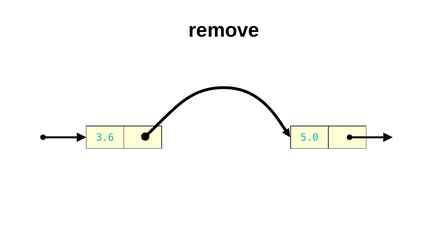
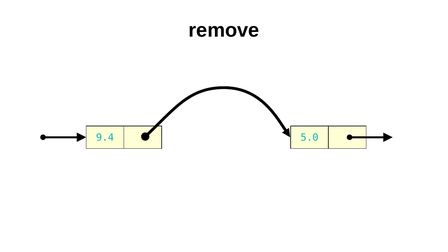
3.6: 3.6 -> 9.4 (105, 137)
